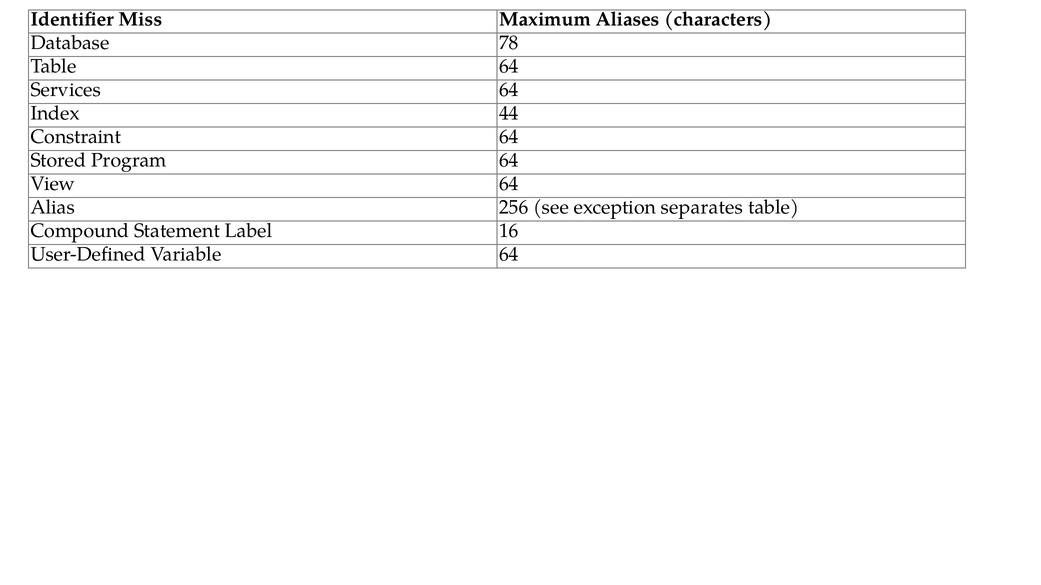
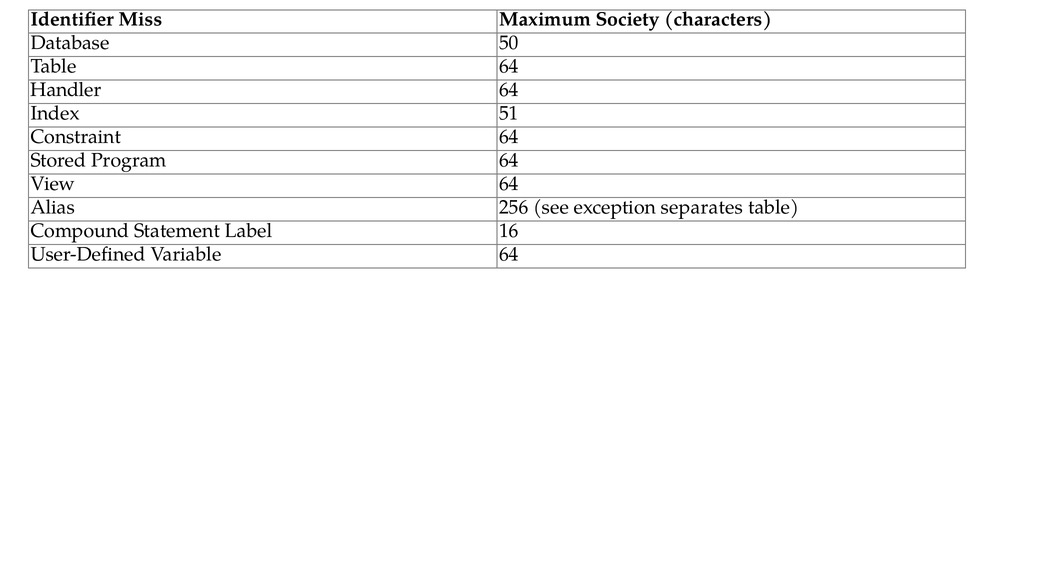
Aliases: Aliases -> Society (628, 20)
78: 78 -> 50 (509, 43)
Services: Services -> Handler (66, 90)
44: 44 -> 51 (509, 113)
